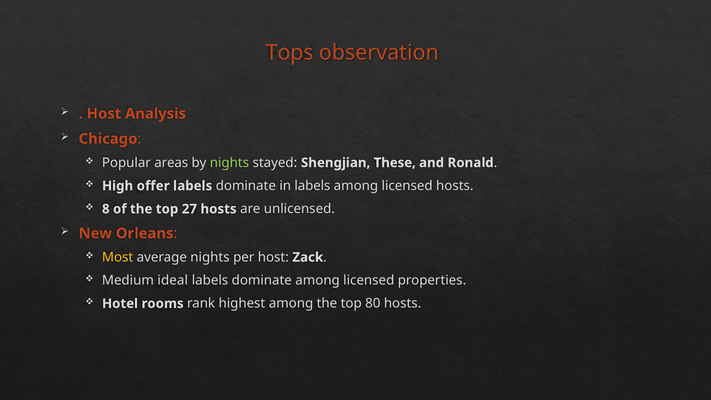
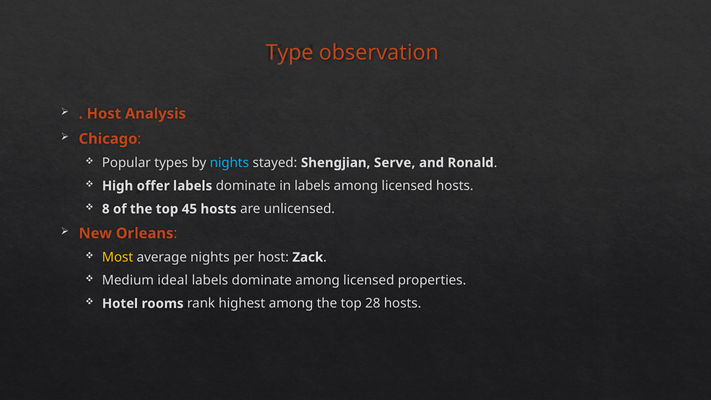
Tops: Tops -> Type (290, 53)
areas: areas -> types (171, 163)
nights colour: light green -> light blue (229, 163)
These: These -> Serve (395, 163)
27: 27 -> 45 (189, 209)
80: 80 -> 28 (373, 303)
